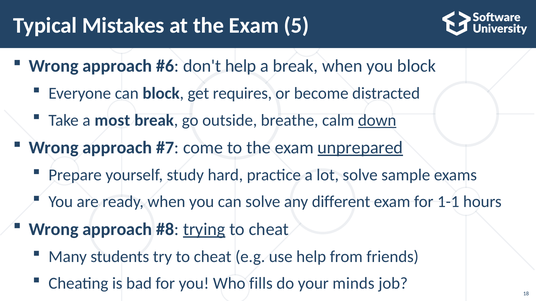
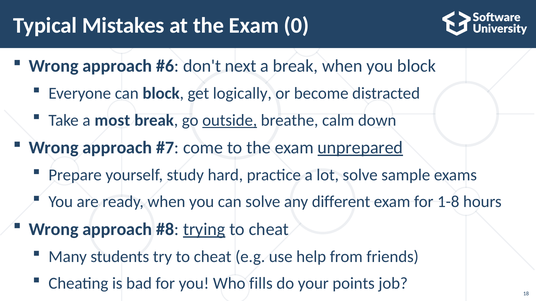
5: 5 -> 0 (297, 25)
don't help: help -> next (241, 66)
requires: requires -> logically (242, 94)
outside underline: none -> present (230, 120)
down underline: present -> none (377, 120)
1-1: 1-1 -> 1-8 (448, 202)
minds: minds -> points (354, 284)
